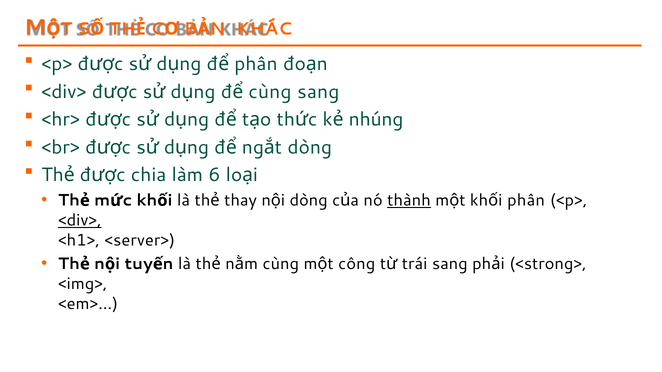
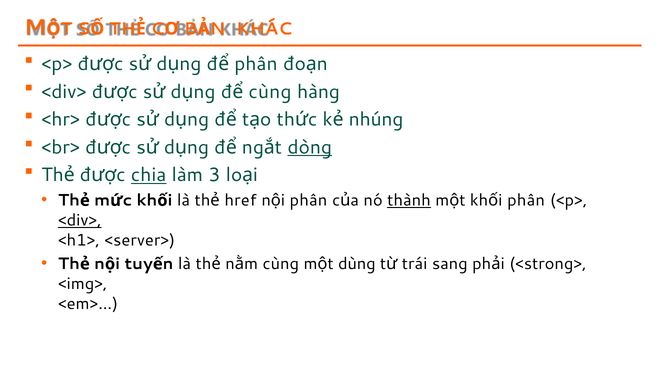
sang: sang -> hàng (318, 92)
dòng underline: none -> present (310, 147)
chia underline: none -> present (149, 175)
6: 6 -> 3 (214, 175)
dòng: dòng -> phân (308, 201)
thay: thay -> href (240, 201)
công: công -> dùng (357, 264)
